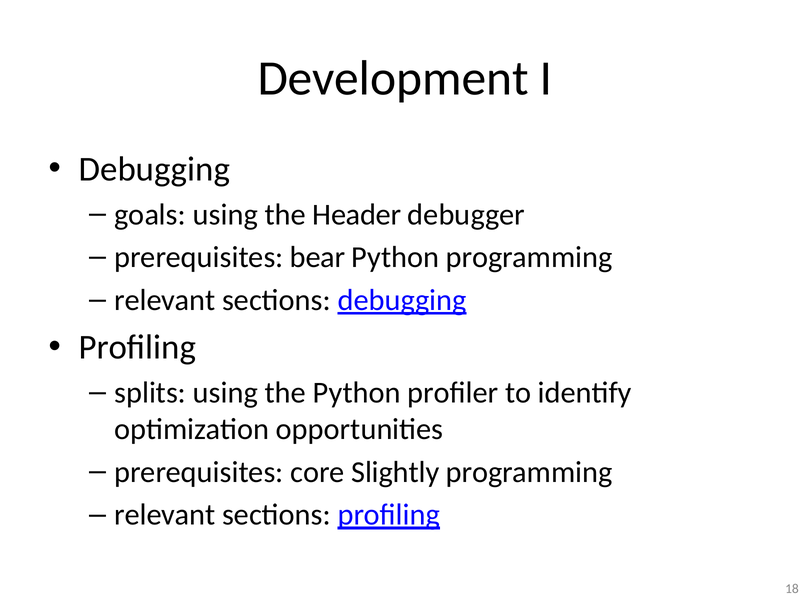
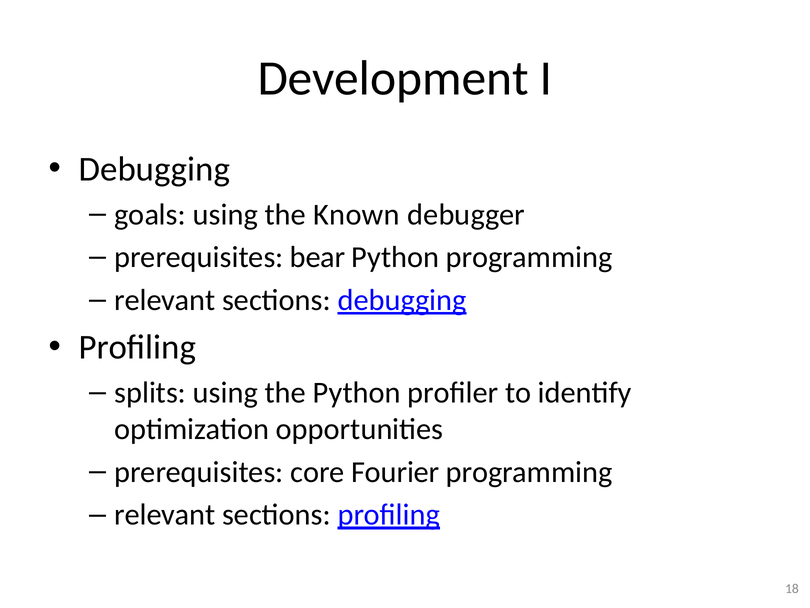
Header: Header -> Known (357, 214)
Slightly: Slightly -> Fourier (395, 472)
